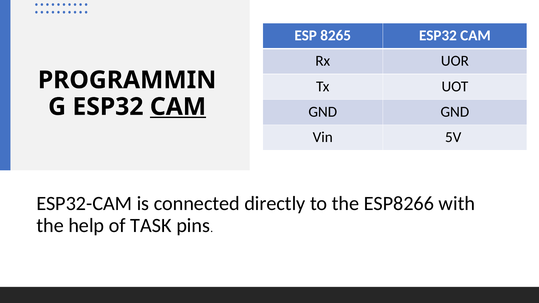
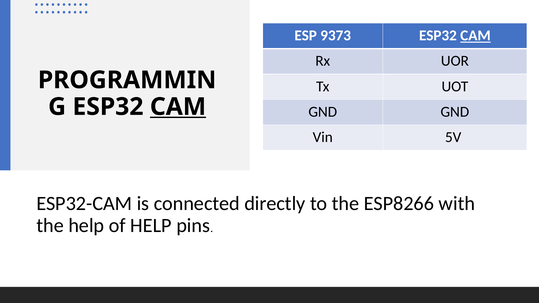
8265: 8265 -> 9373 (336, 36)
CAM underline: none -> present (475, 36)
of TASK: TASK -> HELP (151, 226)
